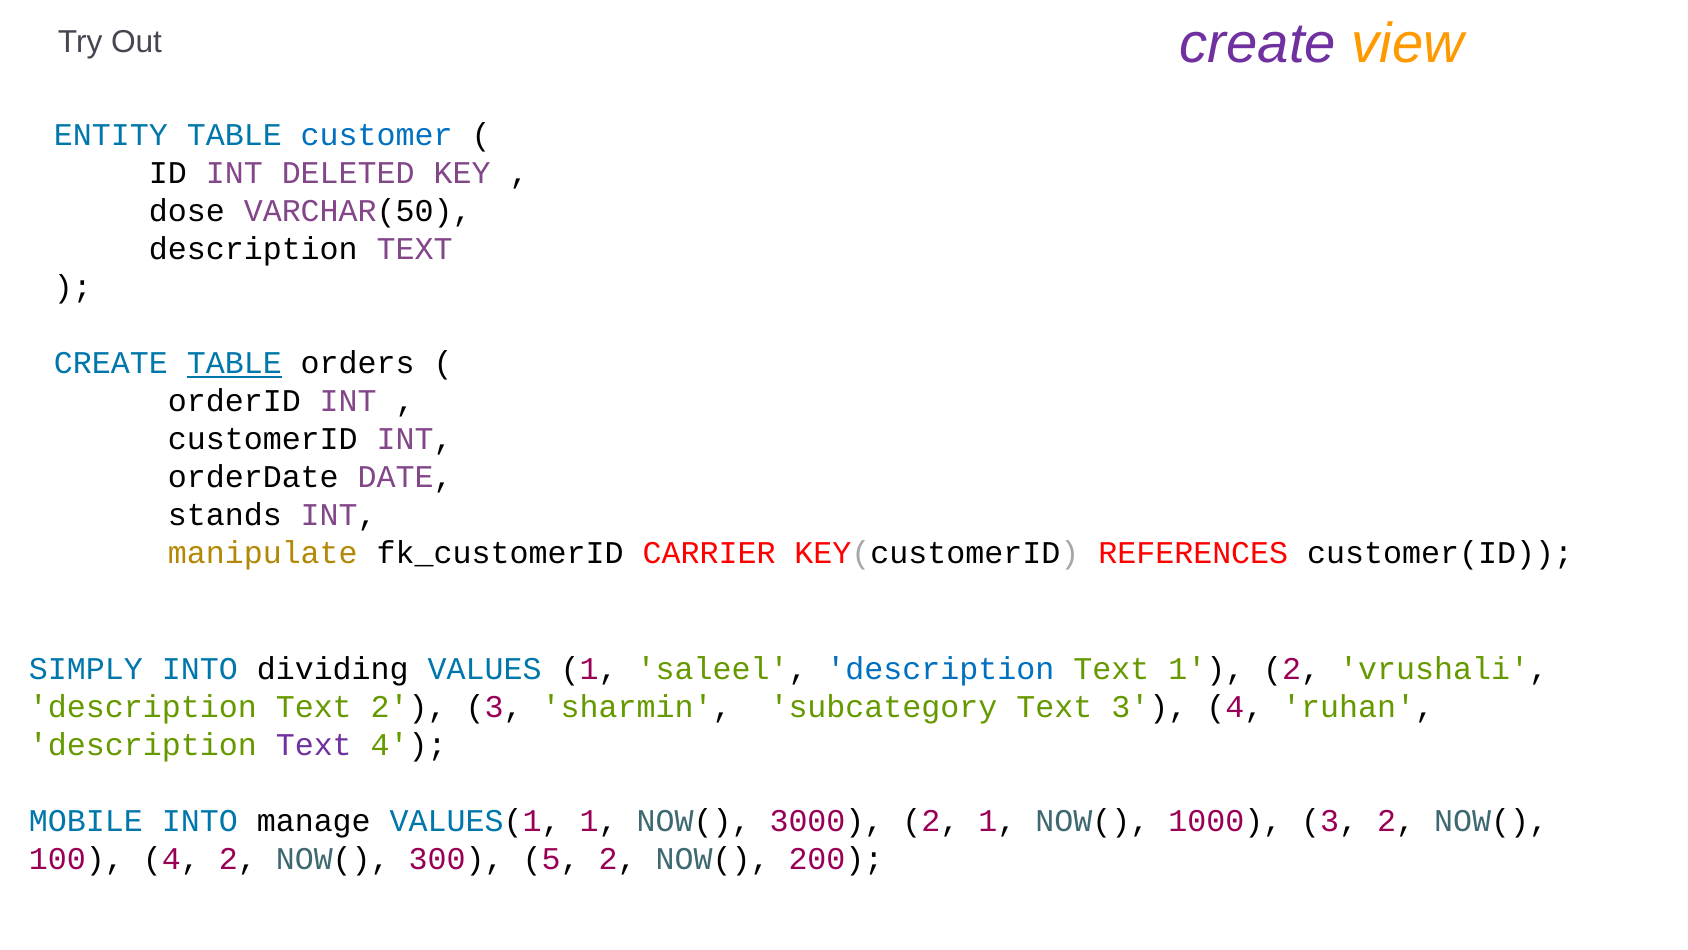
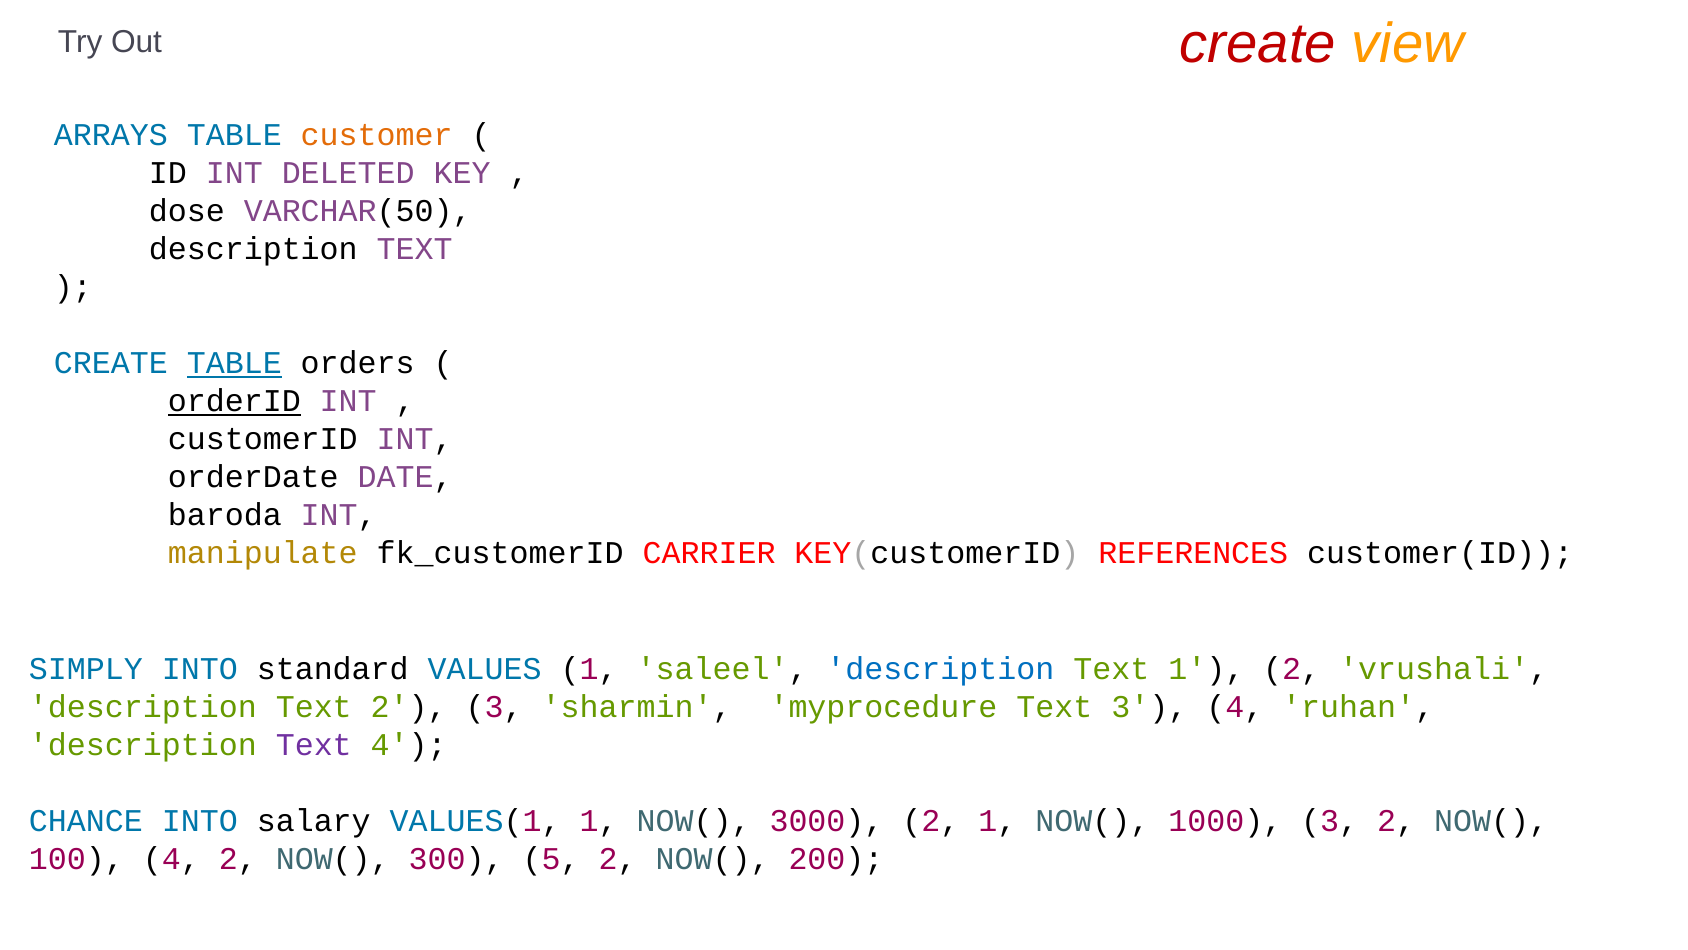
create colour: purple -> red (1258, 44)
ENTITY: ENTITY -> ARRAYS (111, 135)
customer colour: blue -> orange (377, 135)
orderID underline: none -> present (234, 401)
stands: stands -> baroda (225, 515)
dividing: dividing -> standard (333, 669)
subcategory: subcategory -> myprocedure (883, 706)
MOBILE: MOBILE -> CHANCE (86, 820)
manage: manage -> salary (314, 820)
